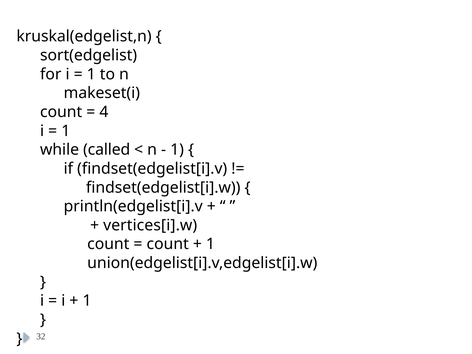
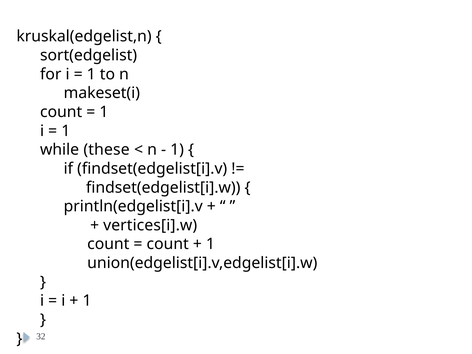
4: 4 -> 1 (104, 112)
called: called -> these (107, 150)
